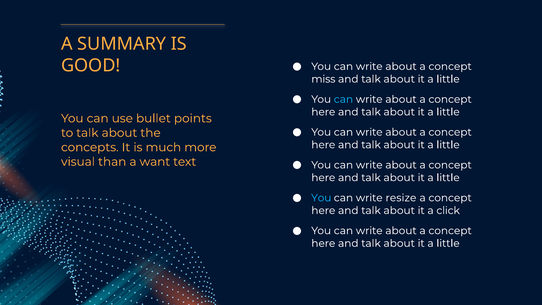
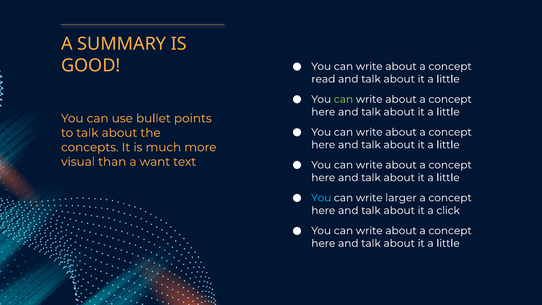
miss: miss -> read (323, 79)
can colour: light blue -> light green (343, 99)
resize: resize -> larger (401, 198)
